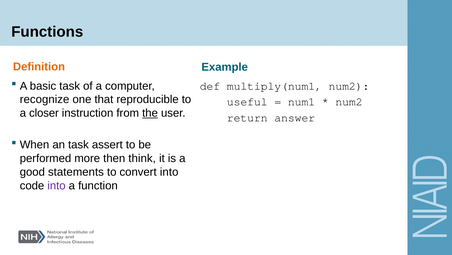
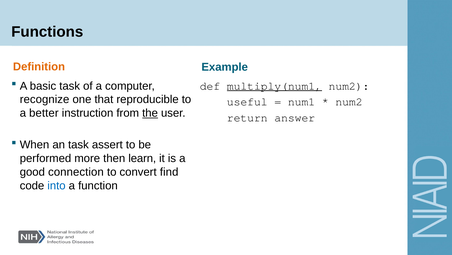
multiply(num1 underline: none -> present (274, 86)
closer: closer -> better (44, 113)
think: think -> learn (142, 158)
statements: statements -> connection (76, 172)
convert into: into -> find (169, 172)
into colour: purple -> blue (57, 185)
